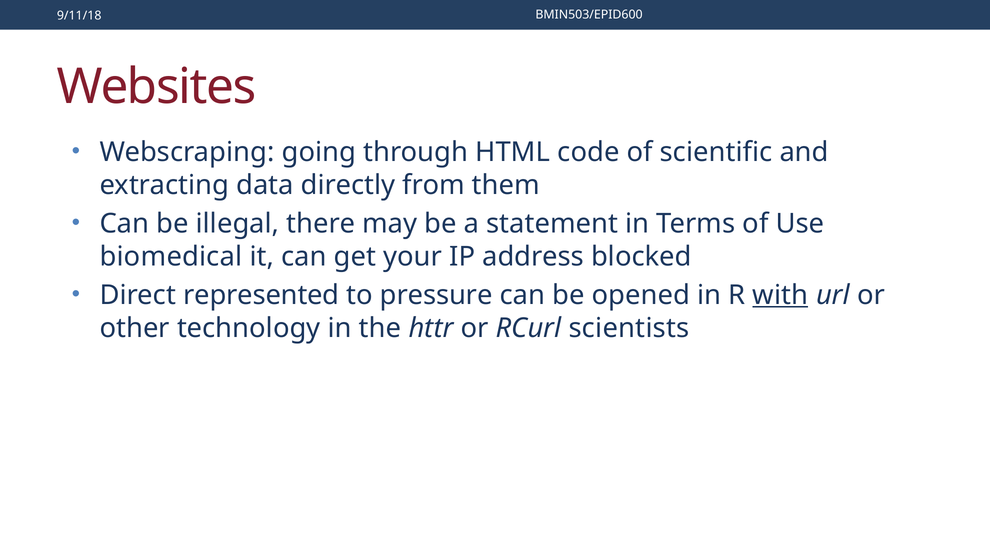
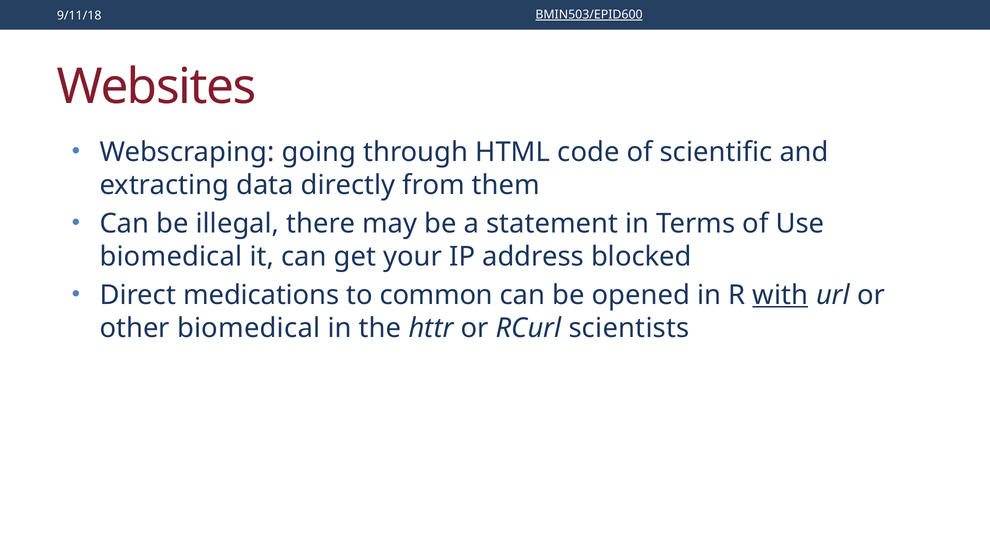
BMIN503/EPID600 underline: none -> present (589, 15)
represented: represented -> medications (261, 295)
pressure: pressure -> common (436, 295)
other technology: technology -> biomedical (249, 328)
